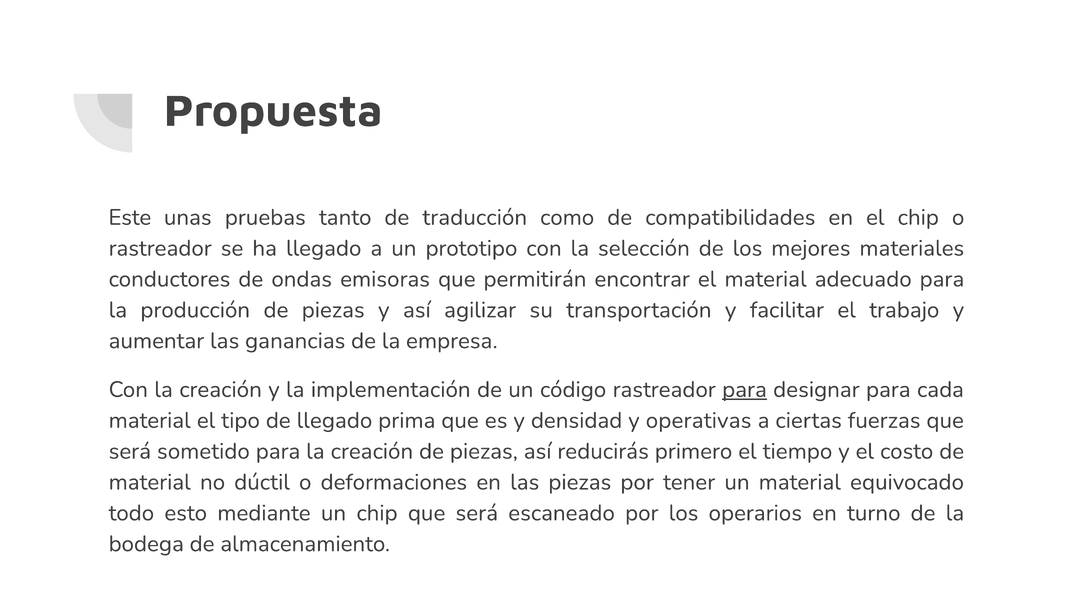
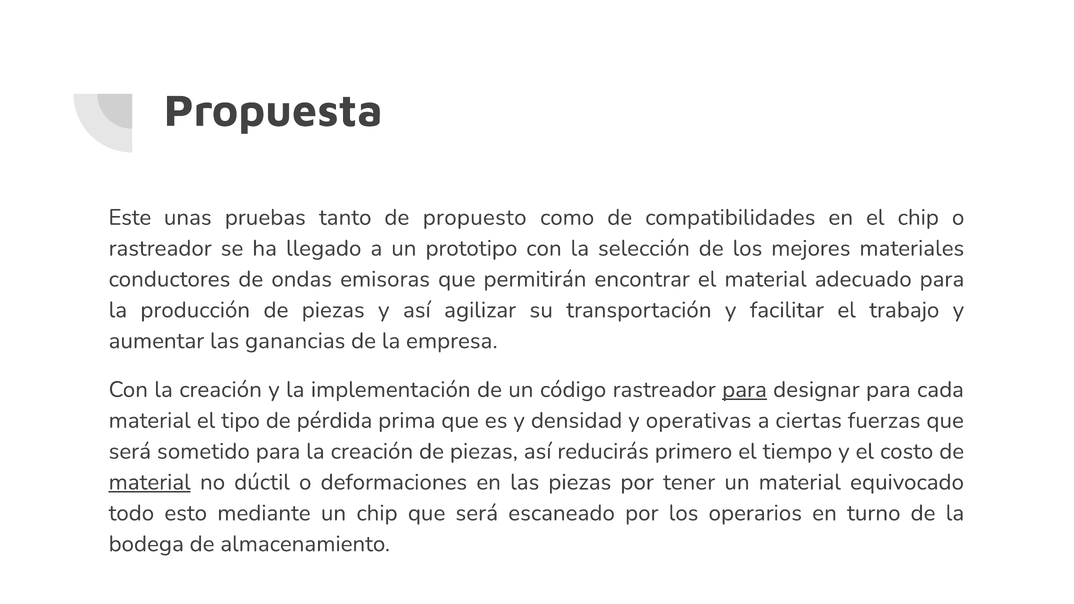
traducción: traducción -> propuesto (475, 217)
de llegado: llegado -> pérdida (335, 421)
material underline: none -> present (150, 482)
